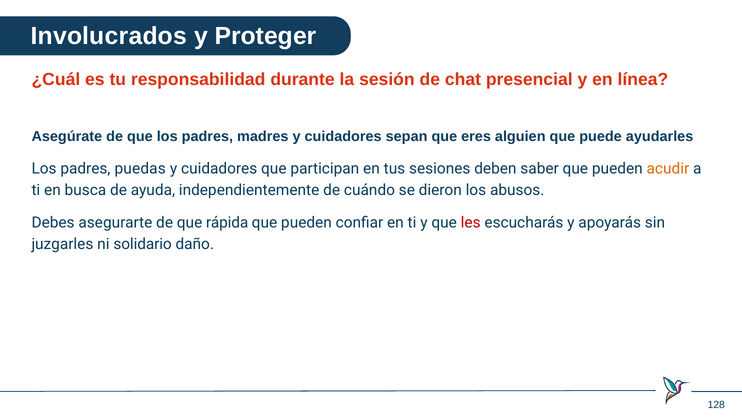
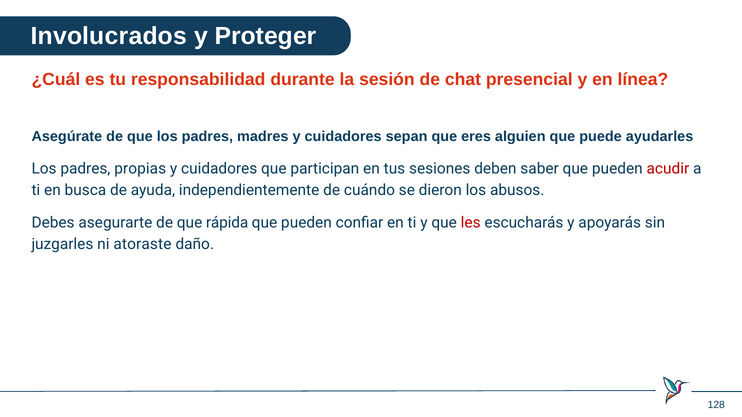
puedas: puedas -> propias (140, 169)
acudir colour: orange -> red (668, 169)
solidario: solidario -> atoraste (142, 244)
